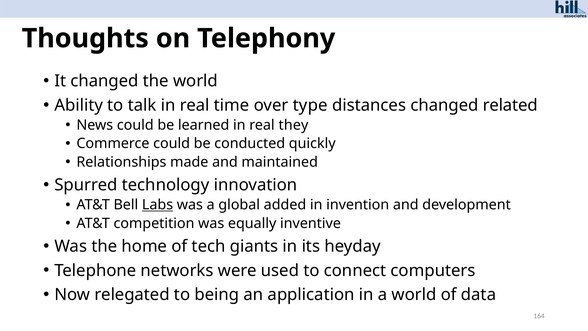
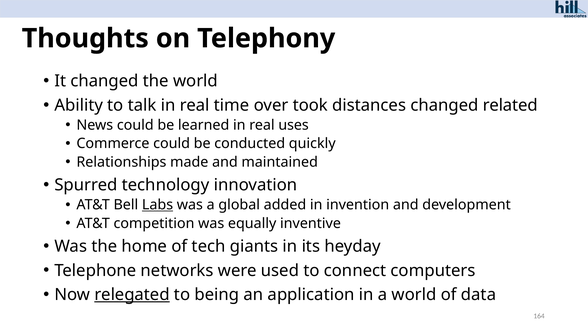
type: type -> took (310, 105)
they: they -> uses (294, 125)
relegated underline: none -> present (132, 294)
